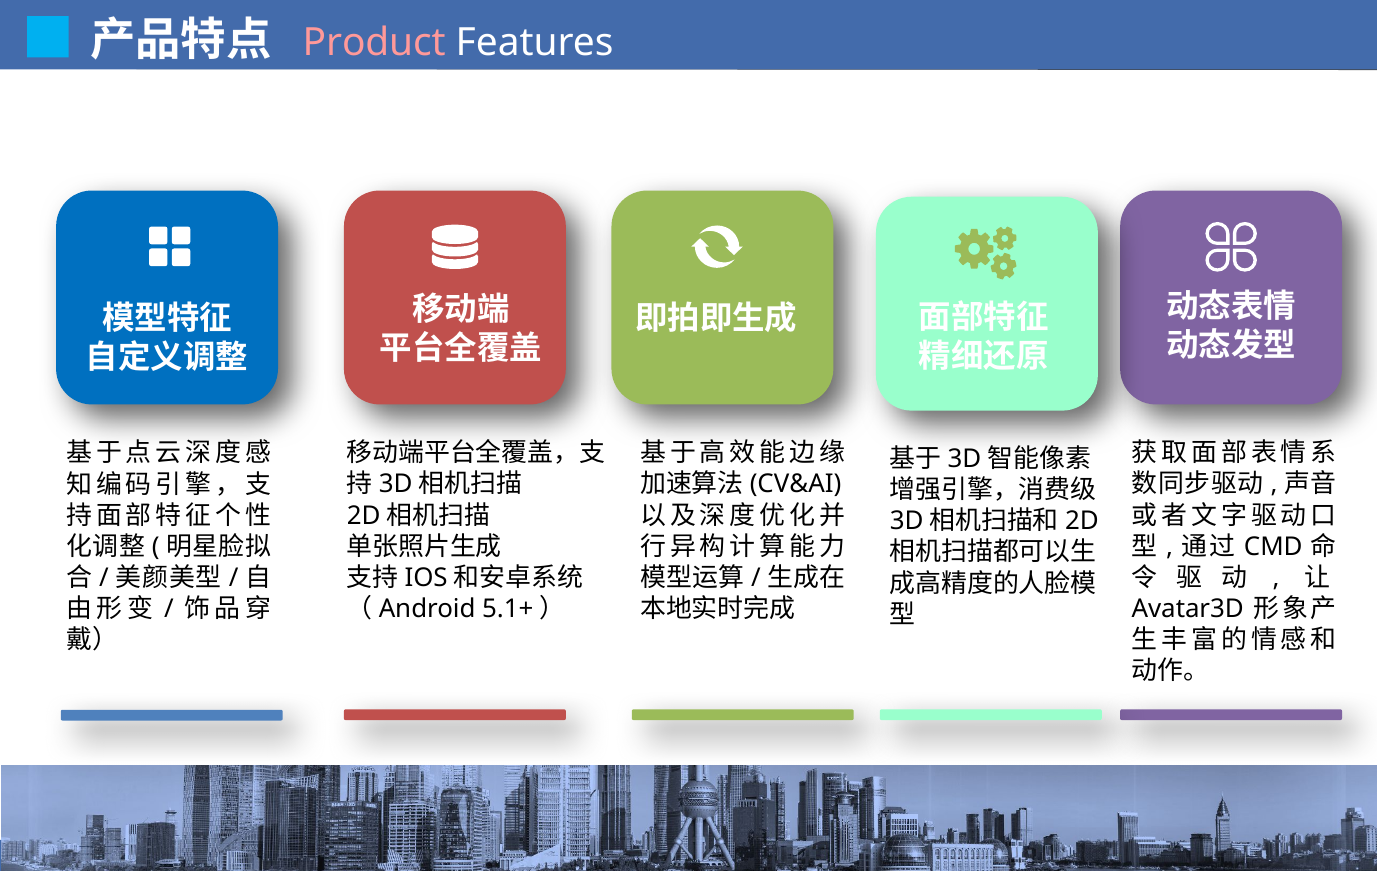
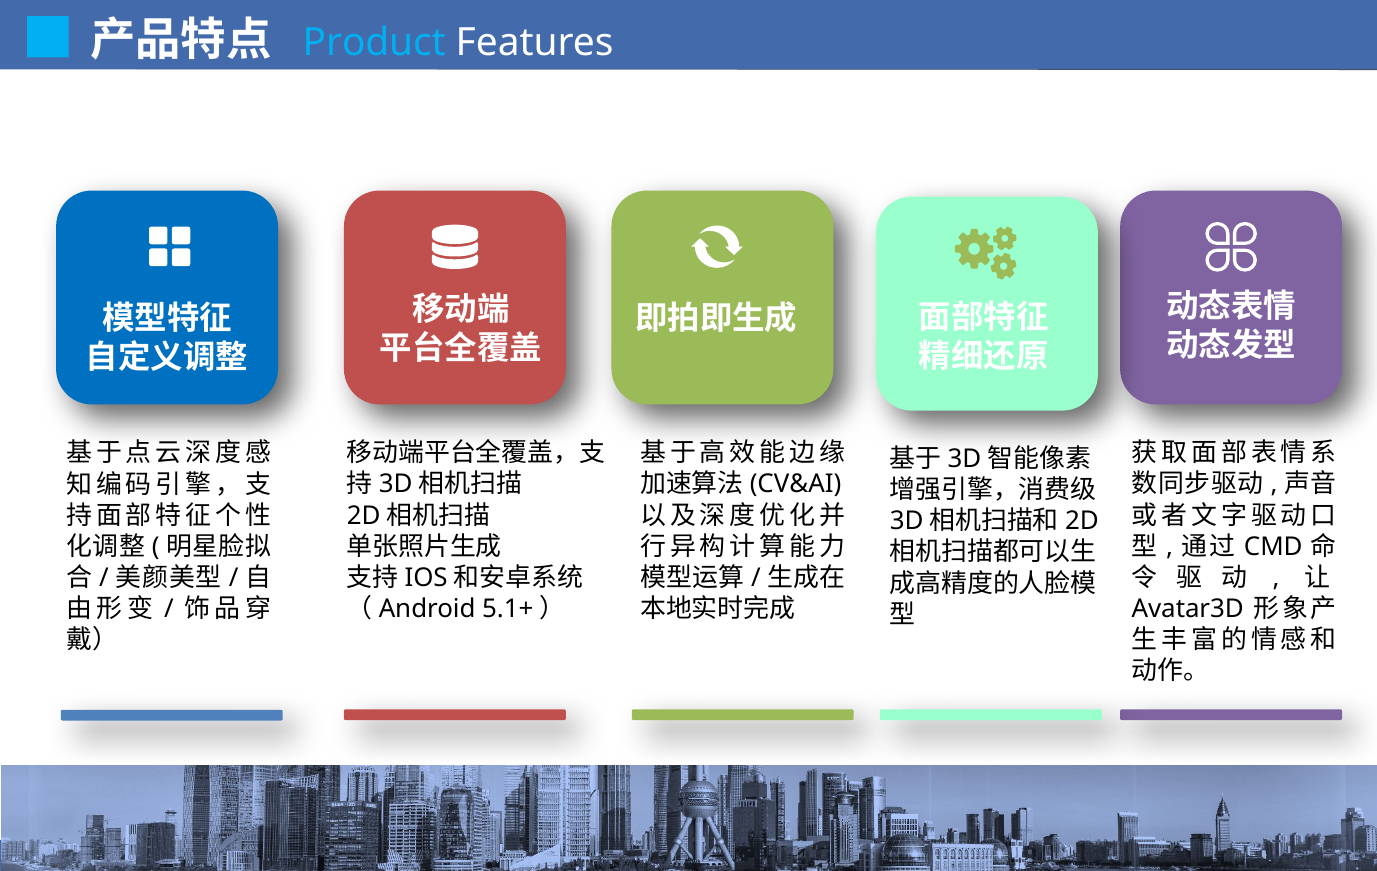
Product colour: pink -> light blue (374, 42)
